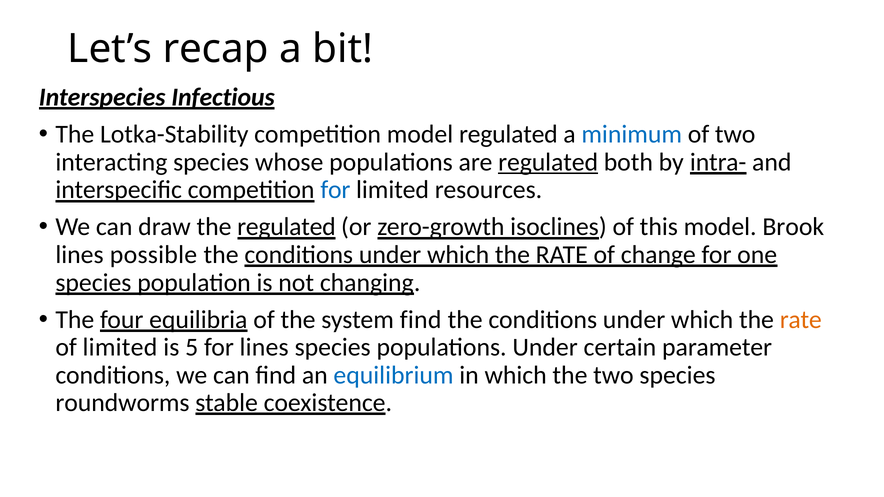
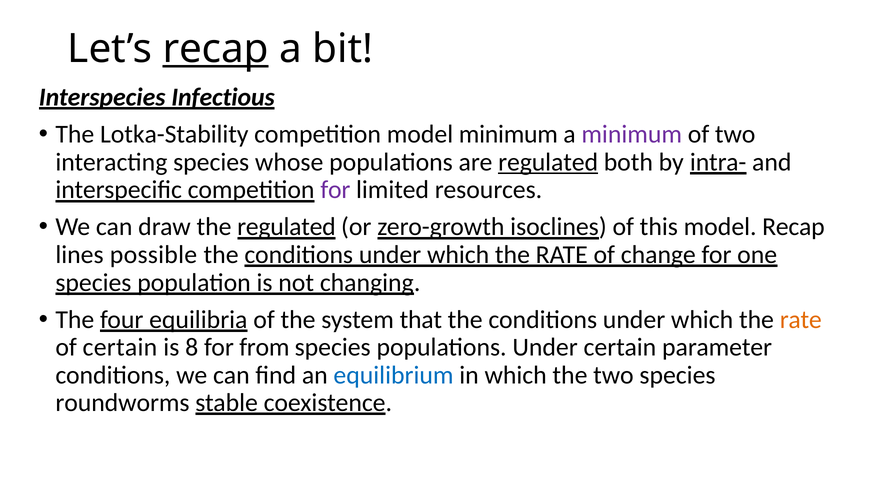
recap underline: none -> present (216, 49)
model regulated: regulated -> minimum (508, 134)
minimum colour: blue -> purple (632, 134)
for colour: blue -> purple (335, 190)
model Brook: Brook -> Recap (793, 227)
system find: find -> that (421, 320)
of limited: limited -> certain (120, 347)
5: 5 -> 8 (192, 347)
for lines: lines -> from (264, 347)
